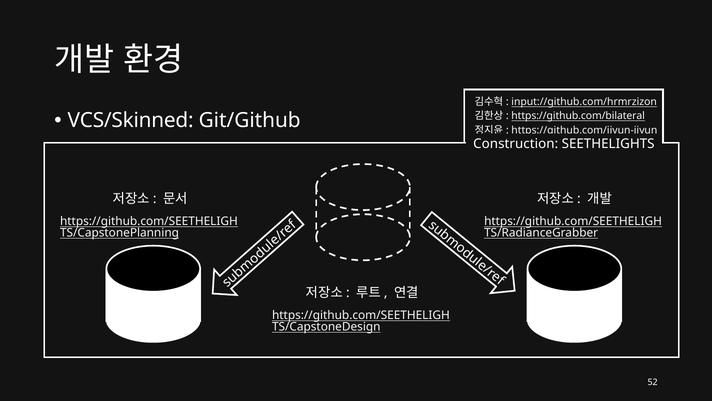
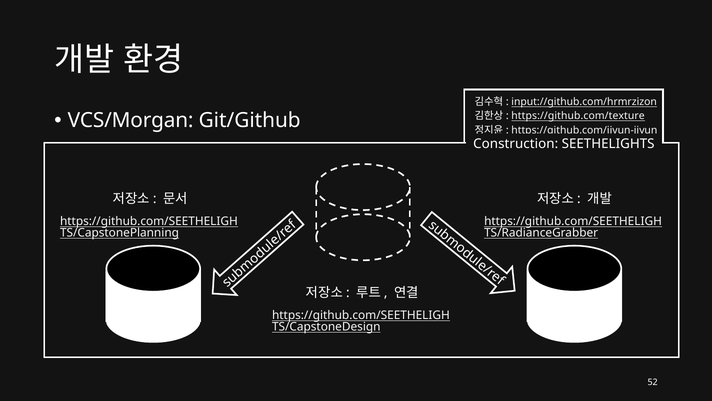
VCS/Skinned: VCS/Skinned -> VCS/Morgan (131, 120)
https://github.com/bilateral: https://github.com/bilateral -> https://github.com/texture (578, 116)
